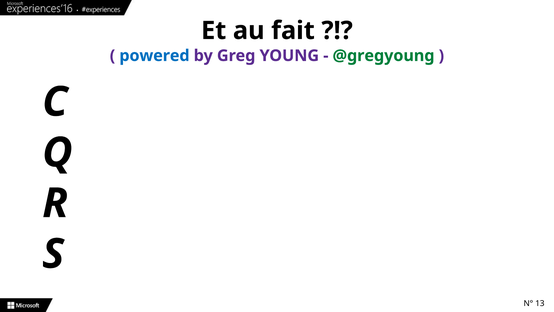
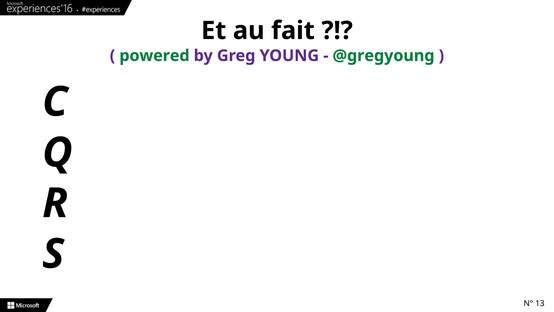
powered colour: blue -> green (154, 56)
